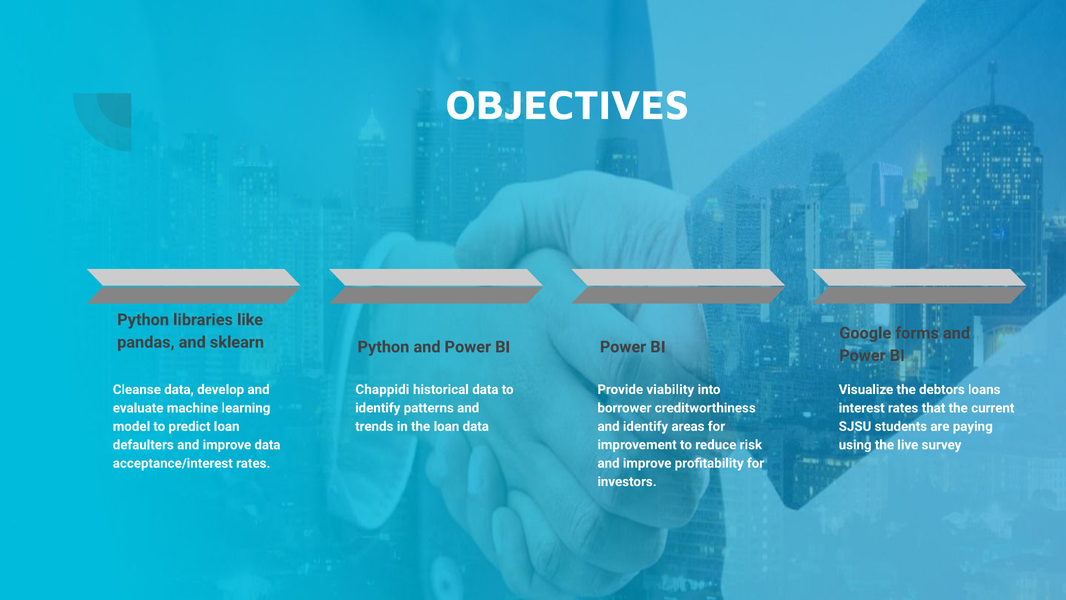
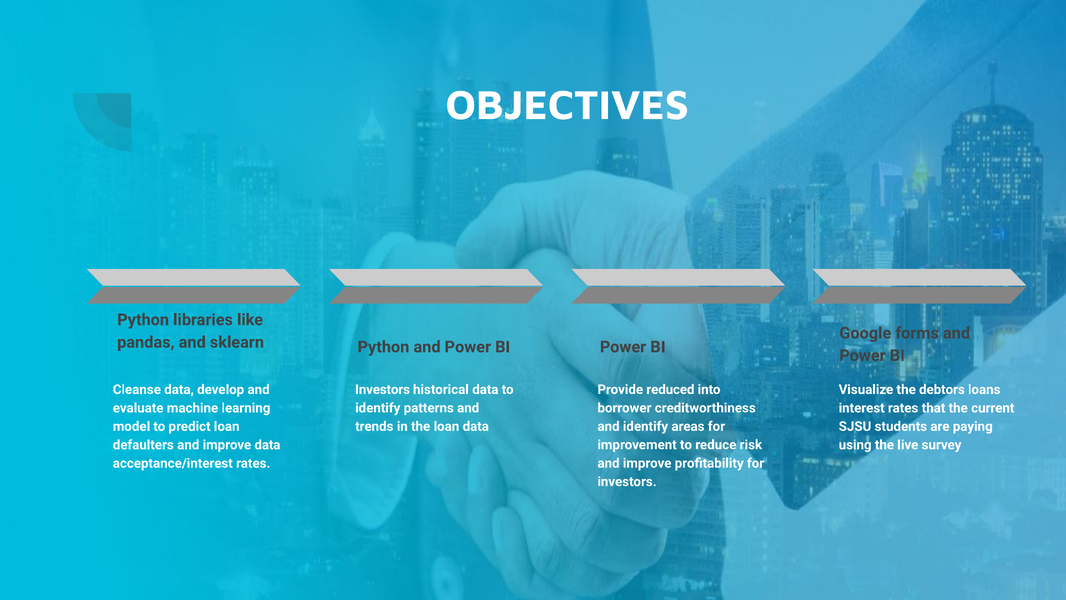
Chappidi: Chappidi -> Investors (383, 389)
viability: viability -> reduced (670, 389)
